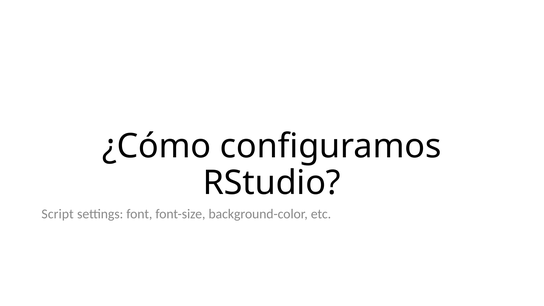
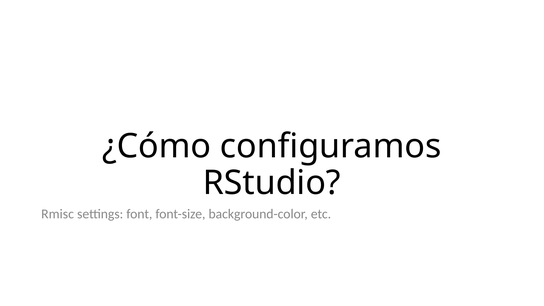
Script: Script -> Rmisc (58, 214)
